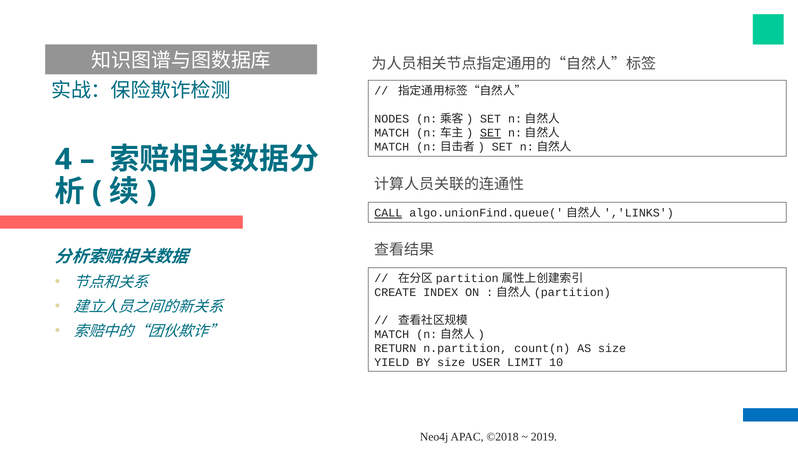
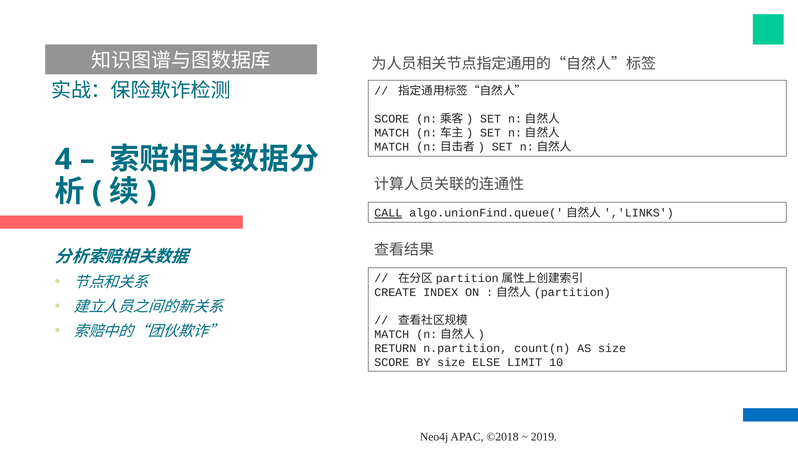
NODES: NODES -> SCORE (392, 119)
SET underline: present -> none (491, 133)
YIELD: YIELD -> SCORE (392, 362)
USER: USER -> ELSE (486, 362)
